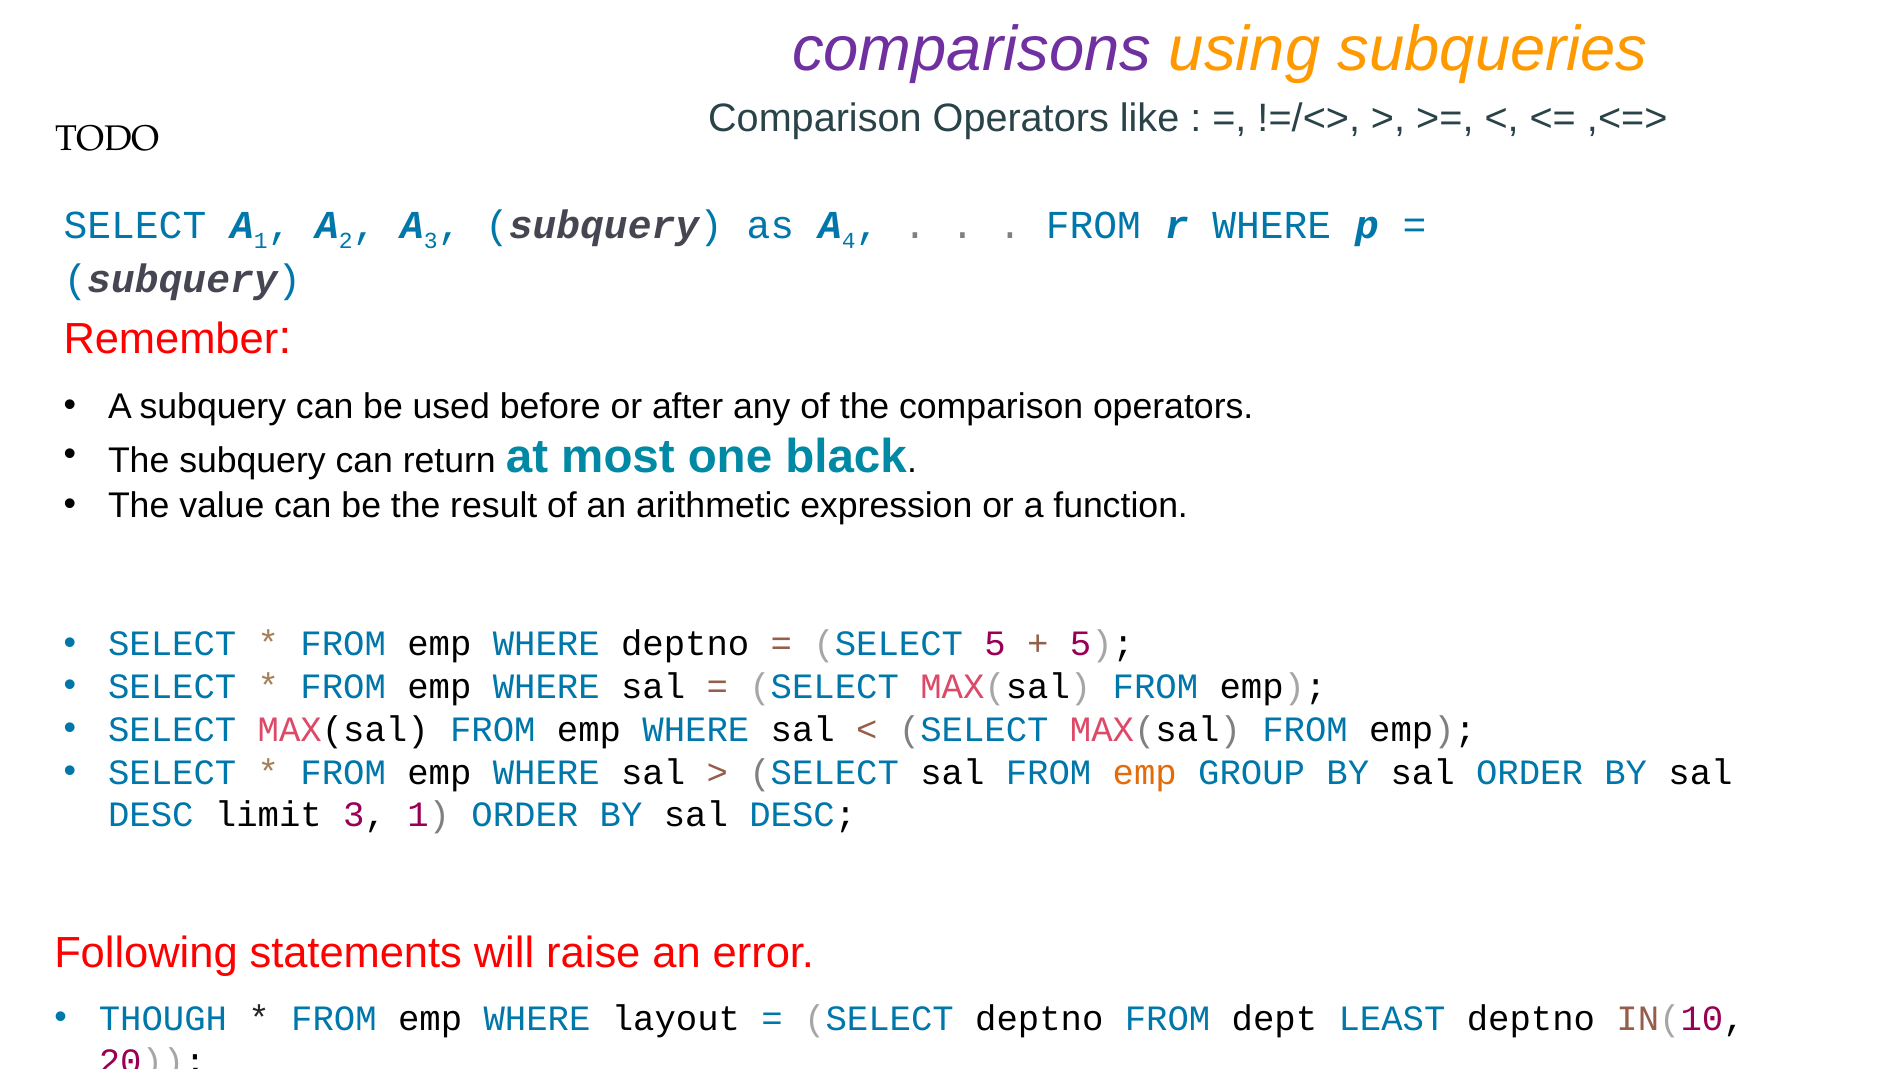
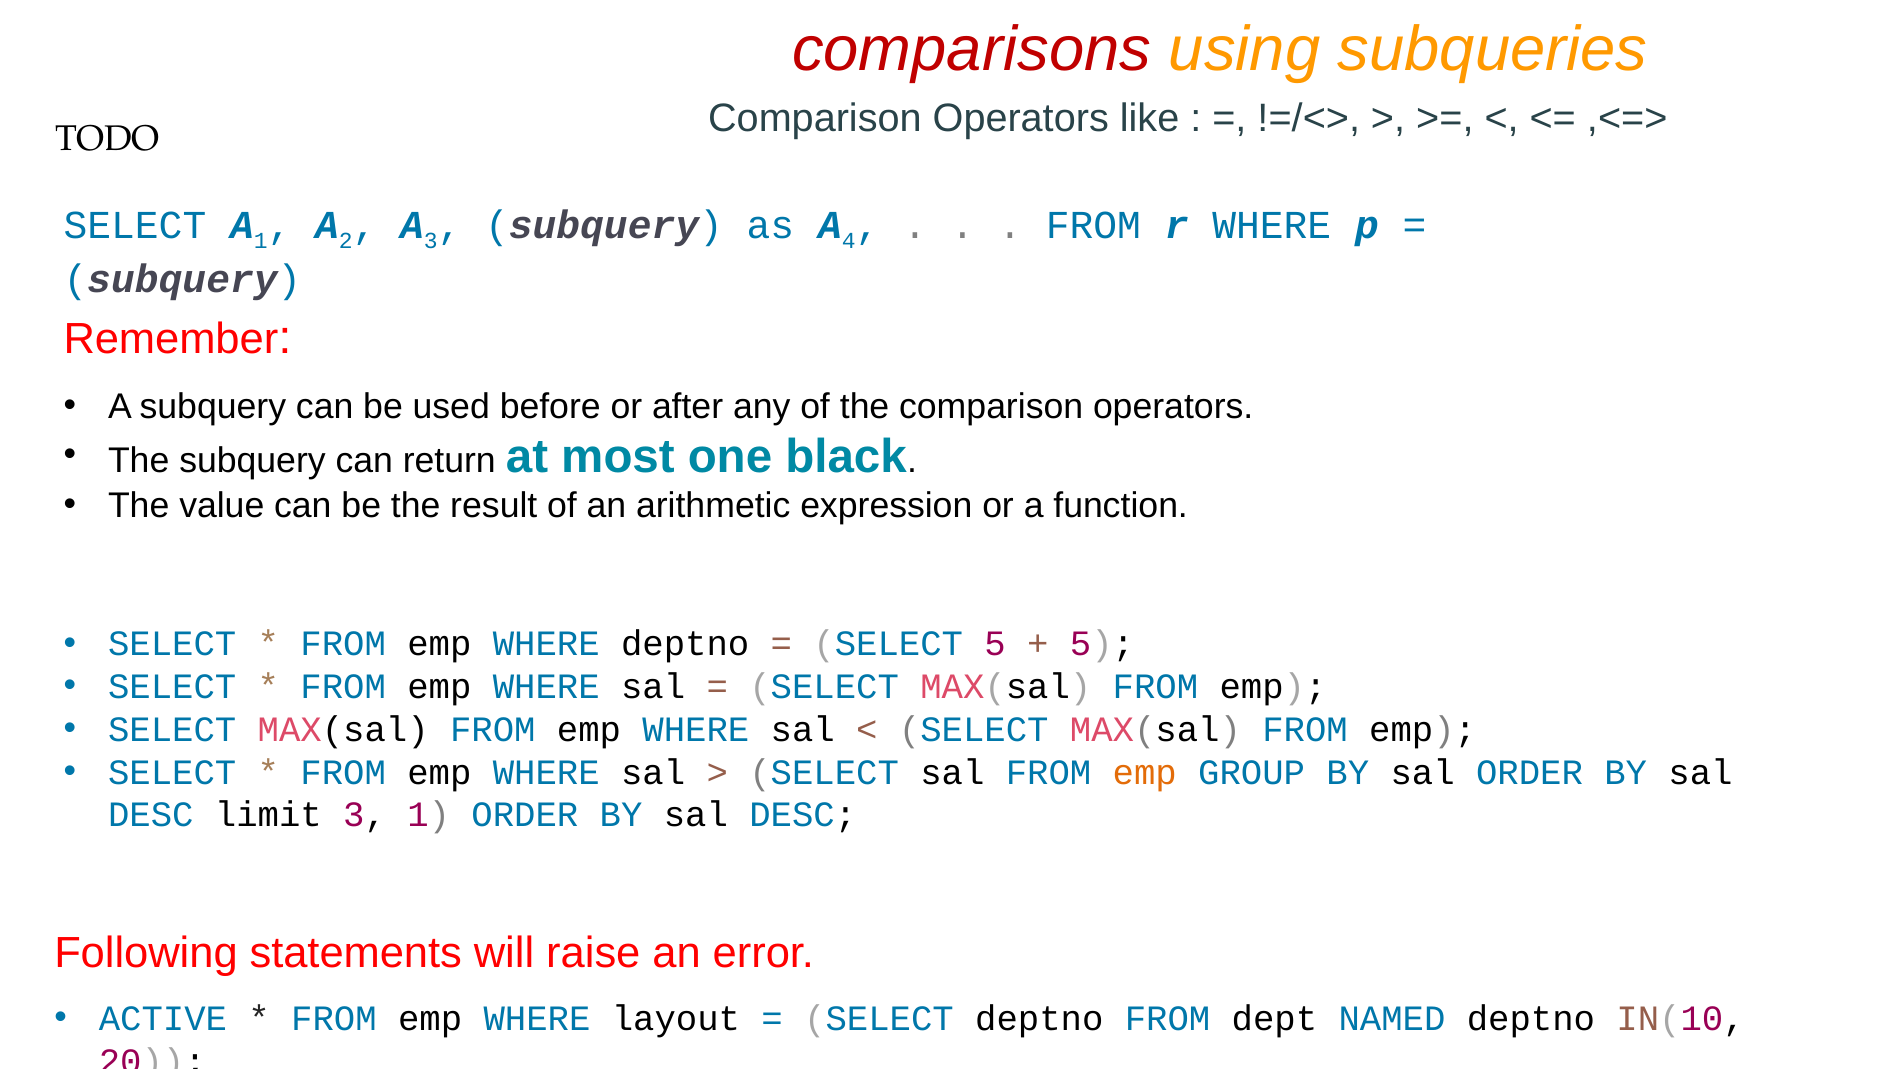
comparisons colour: purple -> red (972, 49)
THOUGH: THOUGH -> ACTIVE (163, 1018)
LEAST: LEAST -> NAMED (1392, 1018)
